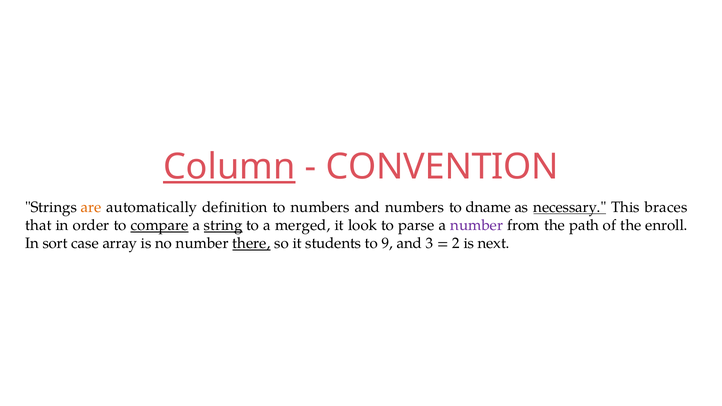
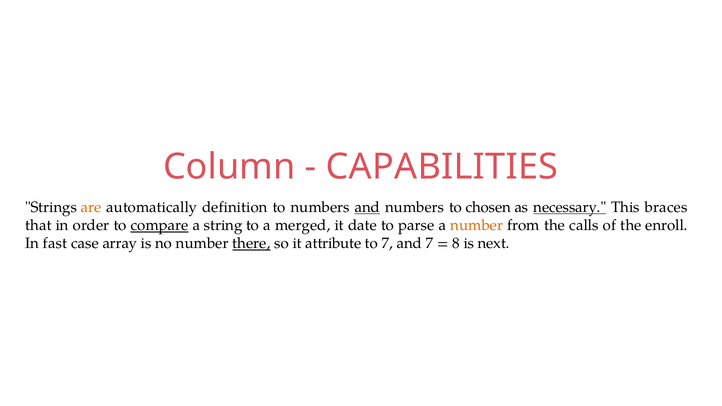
Column underline: present -> none (229, 167)
CONVENTION: CONVENTION -> CAPABILITIES (442, 167)
and underline: none -> present (367, 207)
dname: dname -> chosen (488, 207)
string underline: present -> none (223, 225)
look: look -> date (363, 225)
number colour: purple -> orange (477, 225)
path: path -> calls (584, 225)
sort: sort -> fast (55, 243)
students: students -> attribute (333, 243)
to 9: 9 -> 7 (387, 243)
and 3: 3 -> 7 (430, 243)
2: 2 -> 8 (456, 243)
